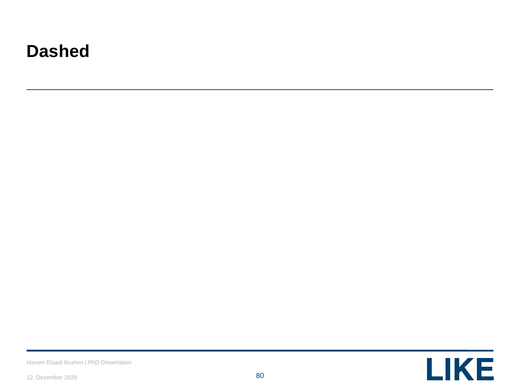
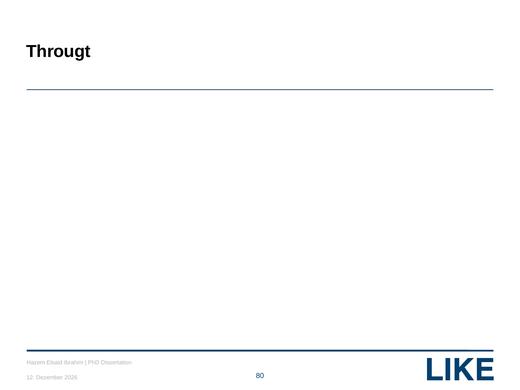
Dashed: Dashed -> Througt (58, 51)
